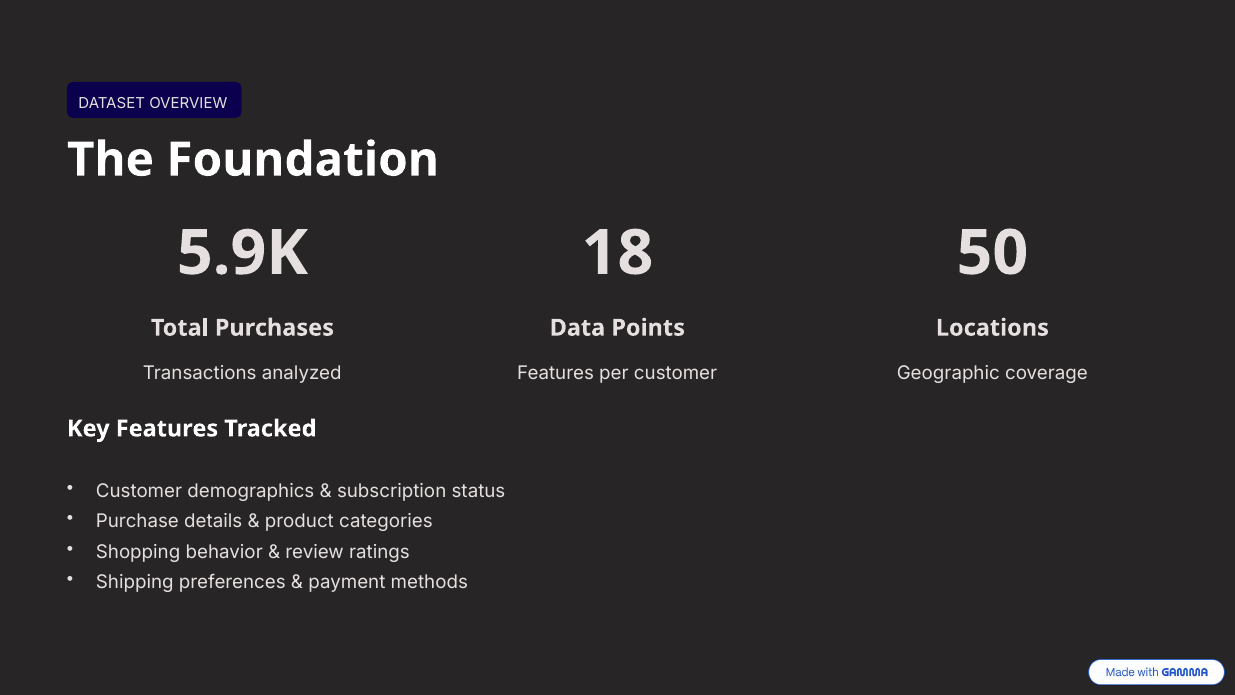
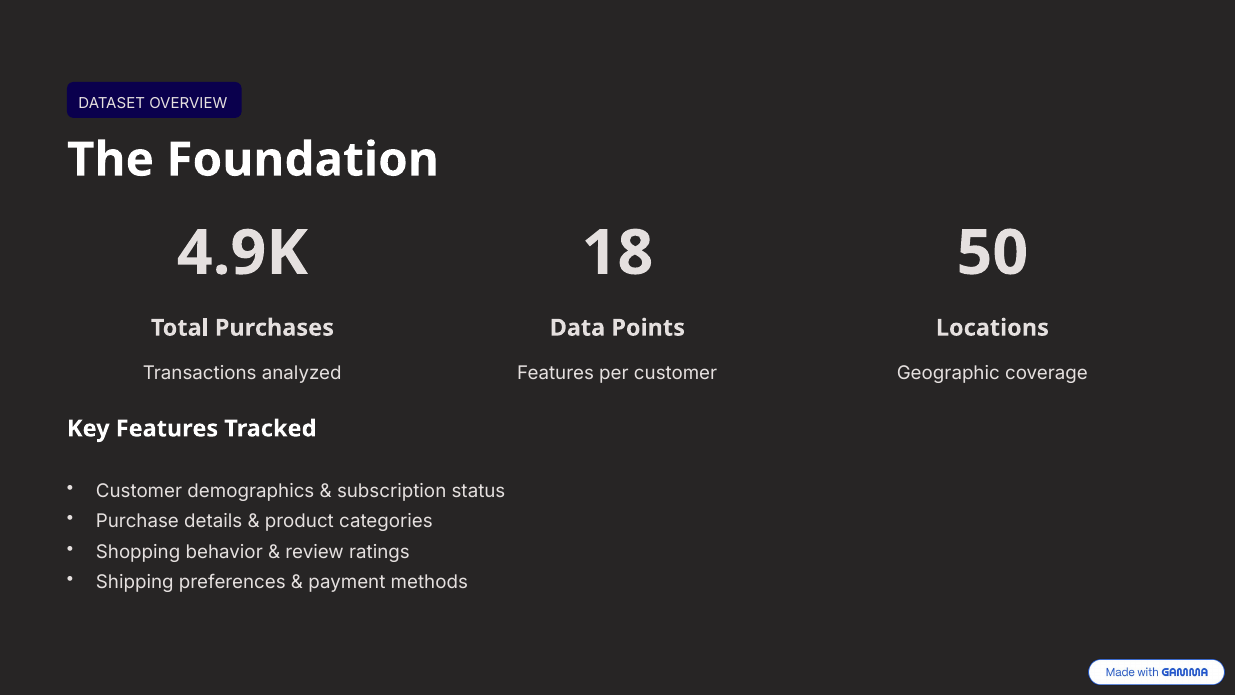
5.9K: 5.9K -> 4.9K (242, 253)
